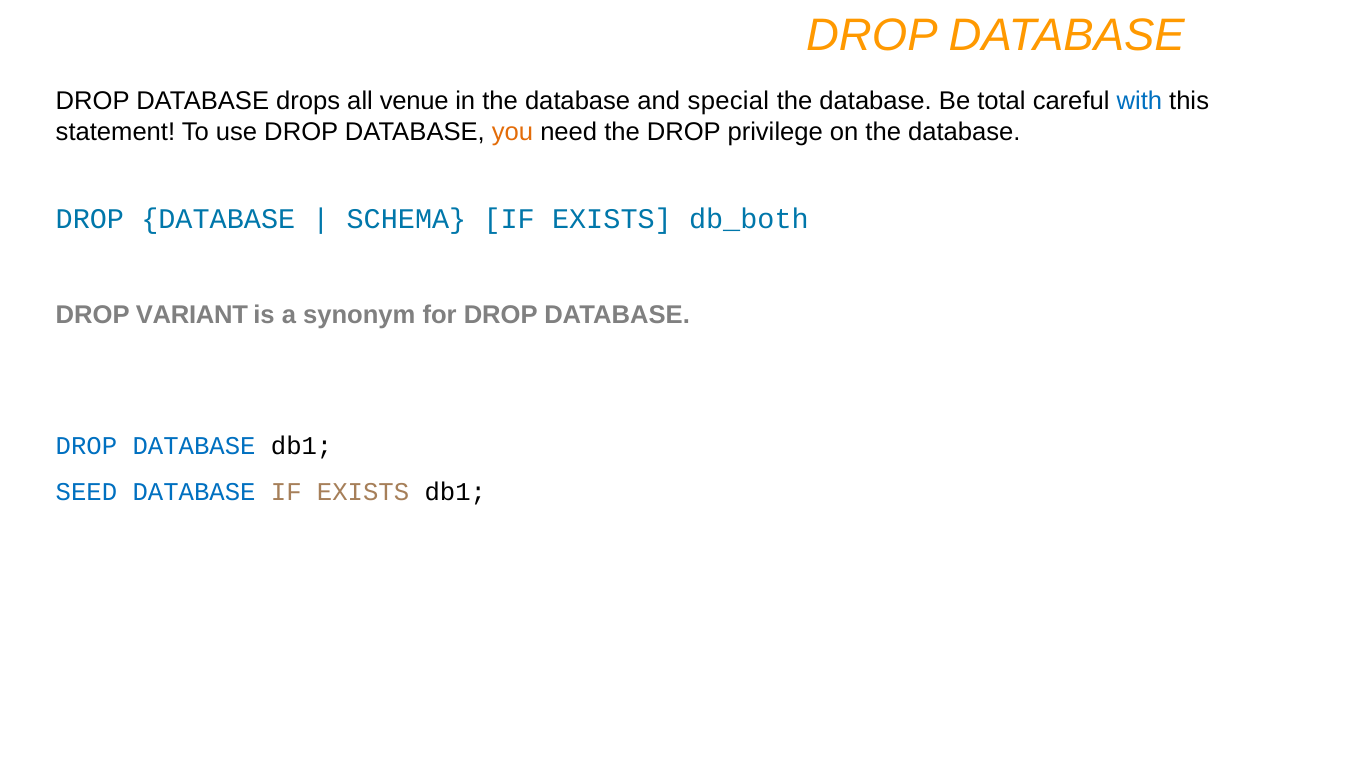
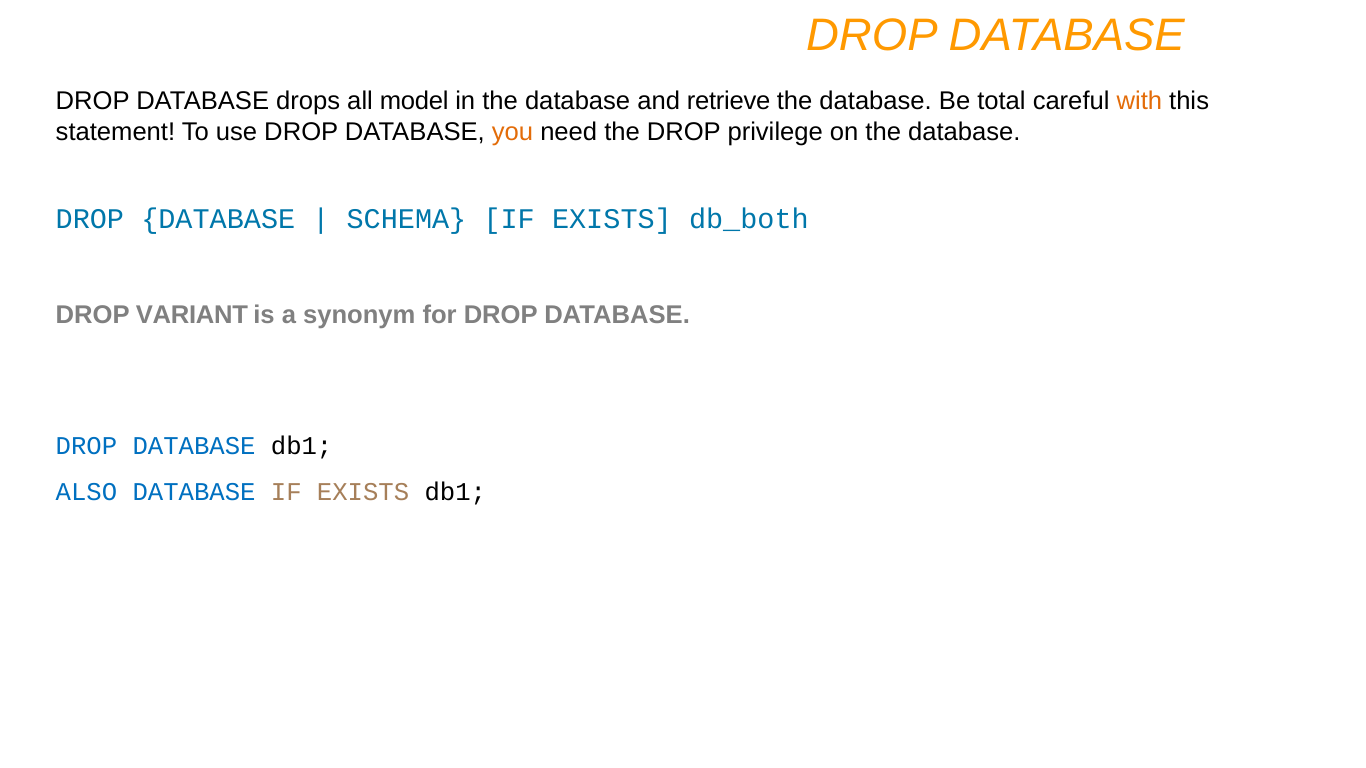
venue: venue -> model (414, 101)
special: special -> retrieve (729, 101)
with colour: blue -> orange (1139, 101)
SEED: SEED -> ALSO (86, 492)
